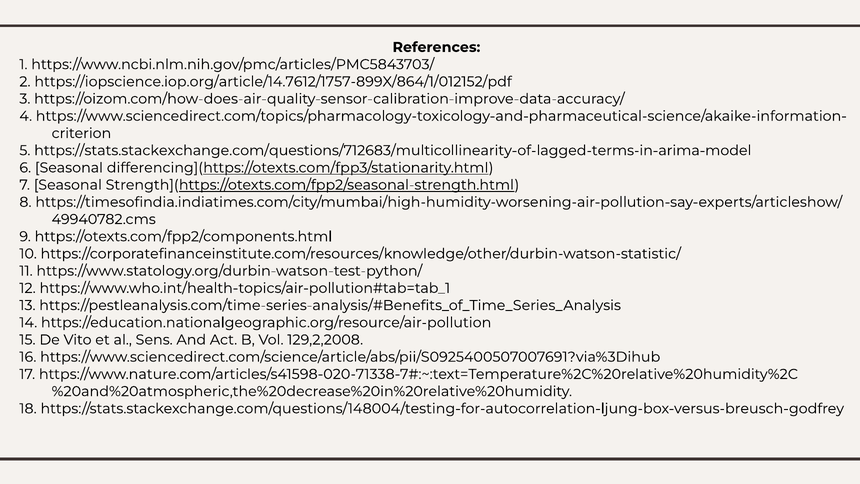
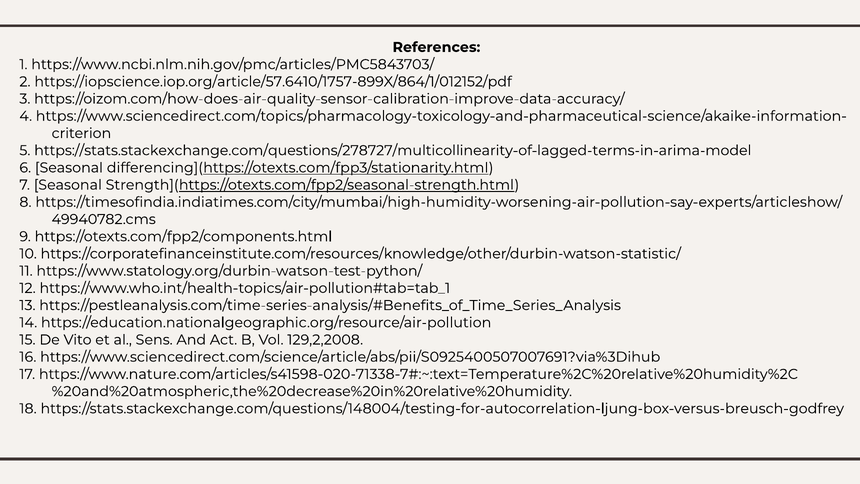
https://iopscience.iop.org/article/14.7612/1757-899X/864/1/012152/pdf: https://iopscience.iop.org/article/14.7612/1757-899X/864/1/012152/pdf -> https://iopscience.iop.org/article/57.6410/1757-899X/864/1/012152/pdf (273, 82)
https://stats.stackexchange.com/questions/712683/multicollinearity-of-lagged-terms-in-arima-model: https://stats.stackexchange.com/questions/712683/multicollinearity-of-lagged-terms-in-arima-model -> https://stats.stackexchange.com/questions/278727/multicollinearity-of-lagged-terms-in-arima-model (393, 150)
